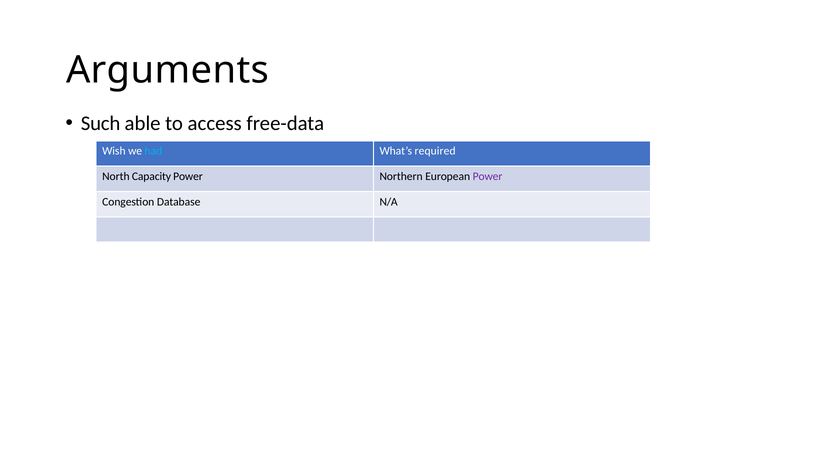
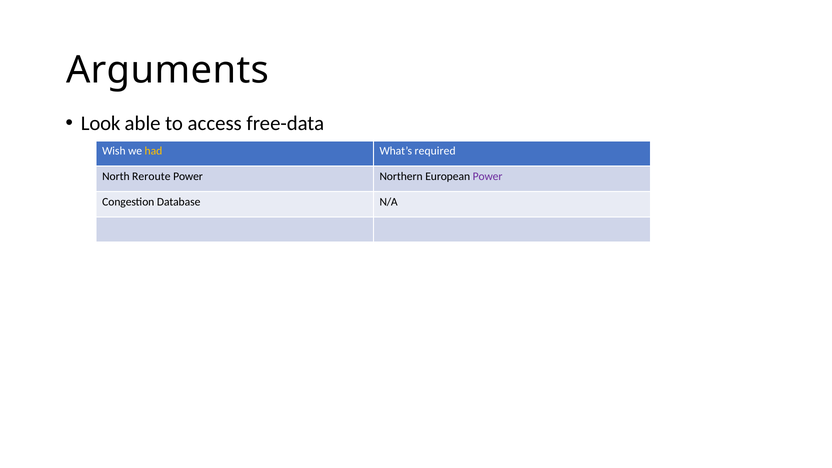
Such: Such -> Look (101, 123)
had colour: light blue -> yellow (153, 151)
Capacity: Capacity -> Reroute (151, 176)
